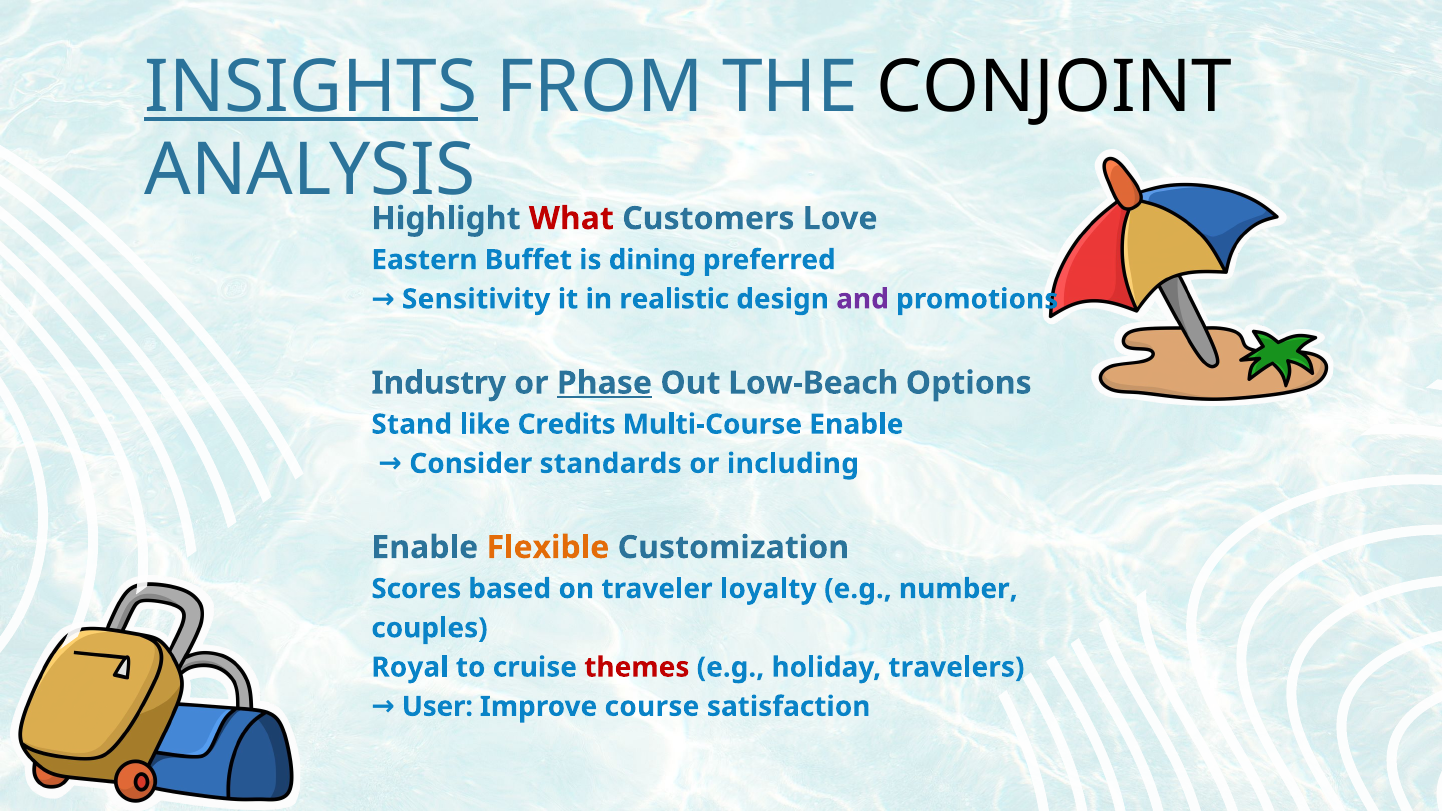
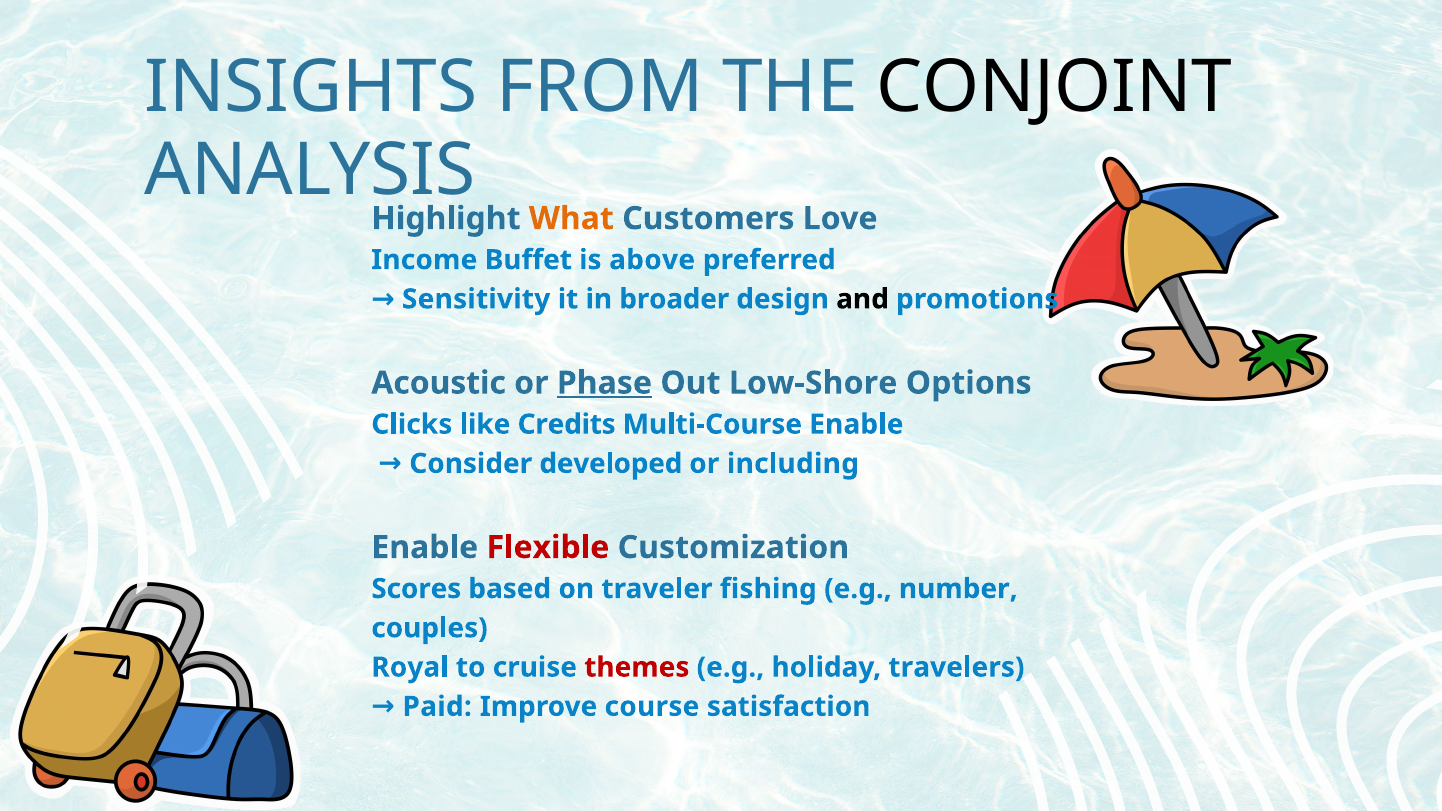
INSIGHTS underline: present -> none (311, 88)
What colour: red -> orange (571, 219)
Eastern: Eastern -> Income (424, 260)
dining: dining -> above (652, 260)
realistic: realistic -> broader (674, 299)
and colour: purple -> black (863, 299)
Industry: Industry -> Acoustic (439, 383)
Low-Beach: Low-Beach -> Low-Shore (813, 383)
Stand: Stand -> Clicks (412, 424)
standards: standards -> developed (611, 464)
Flexible colour: orange -> red (548, 548)
loyalty: loyalty -> fishing (768, 589)
User: User -> Paid (437, 707)
